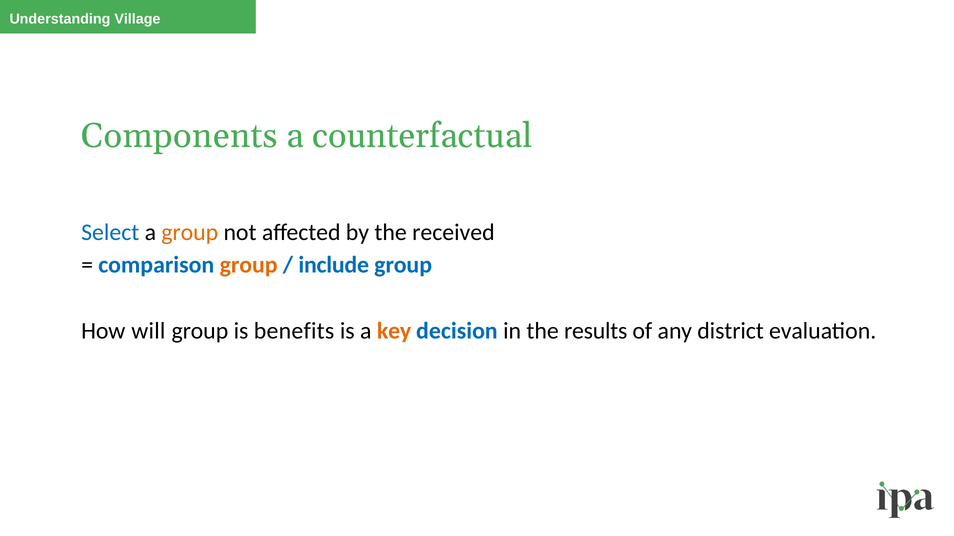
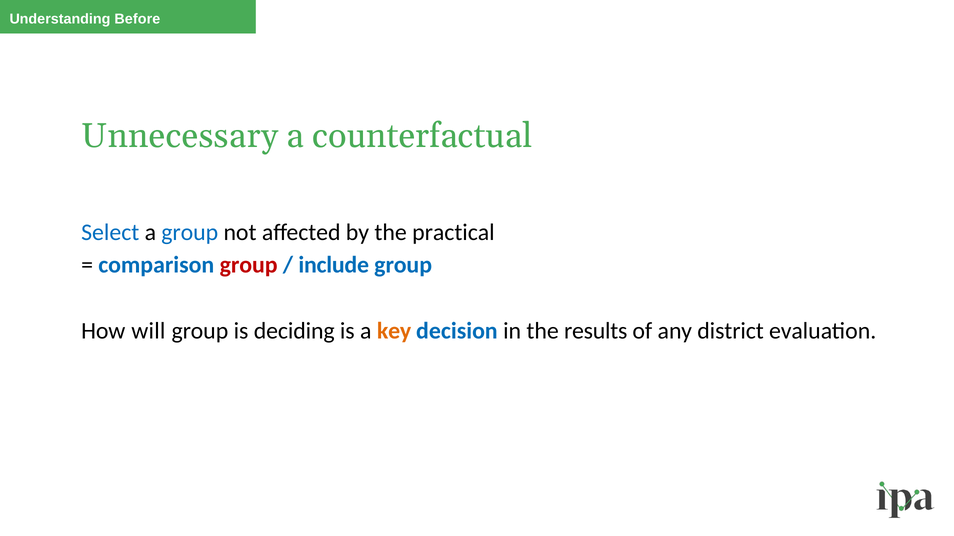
Village: Village -> Before (137, 19)
Components: Components -> Unnecessary (180, 136)
group colour: orange -> blue (190, 233)
received: received -> practical (453, 233)
group colour: orange -> red (249, 265)
benefits: benefits -> deciding (294, 331)
